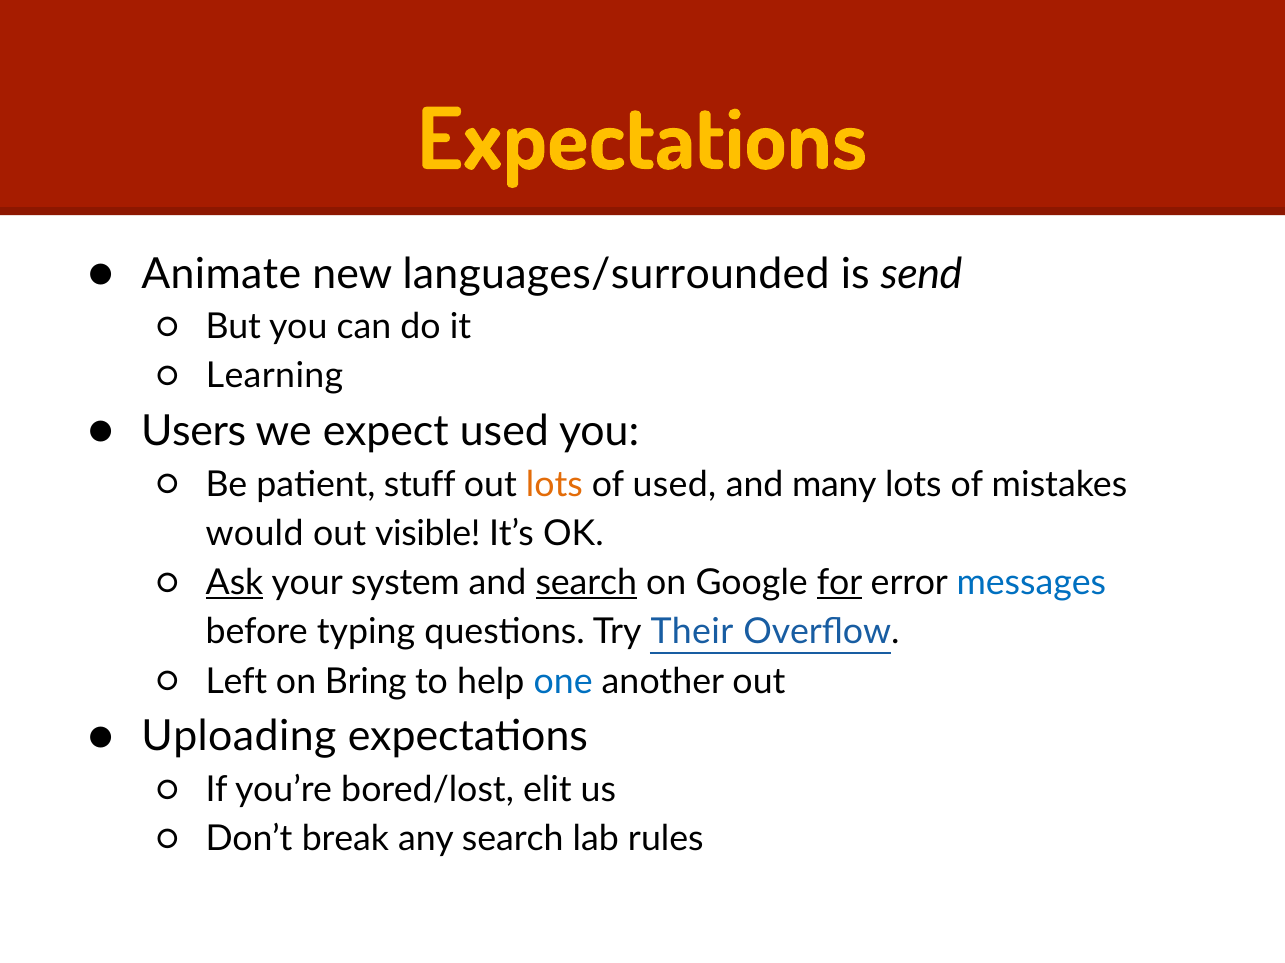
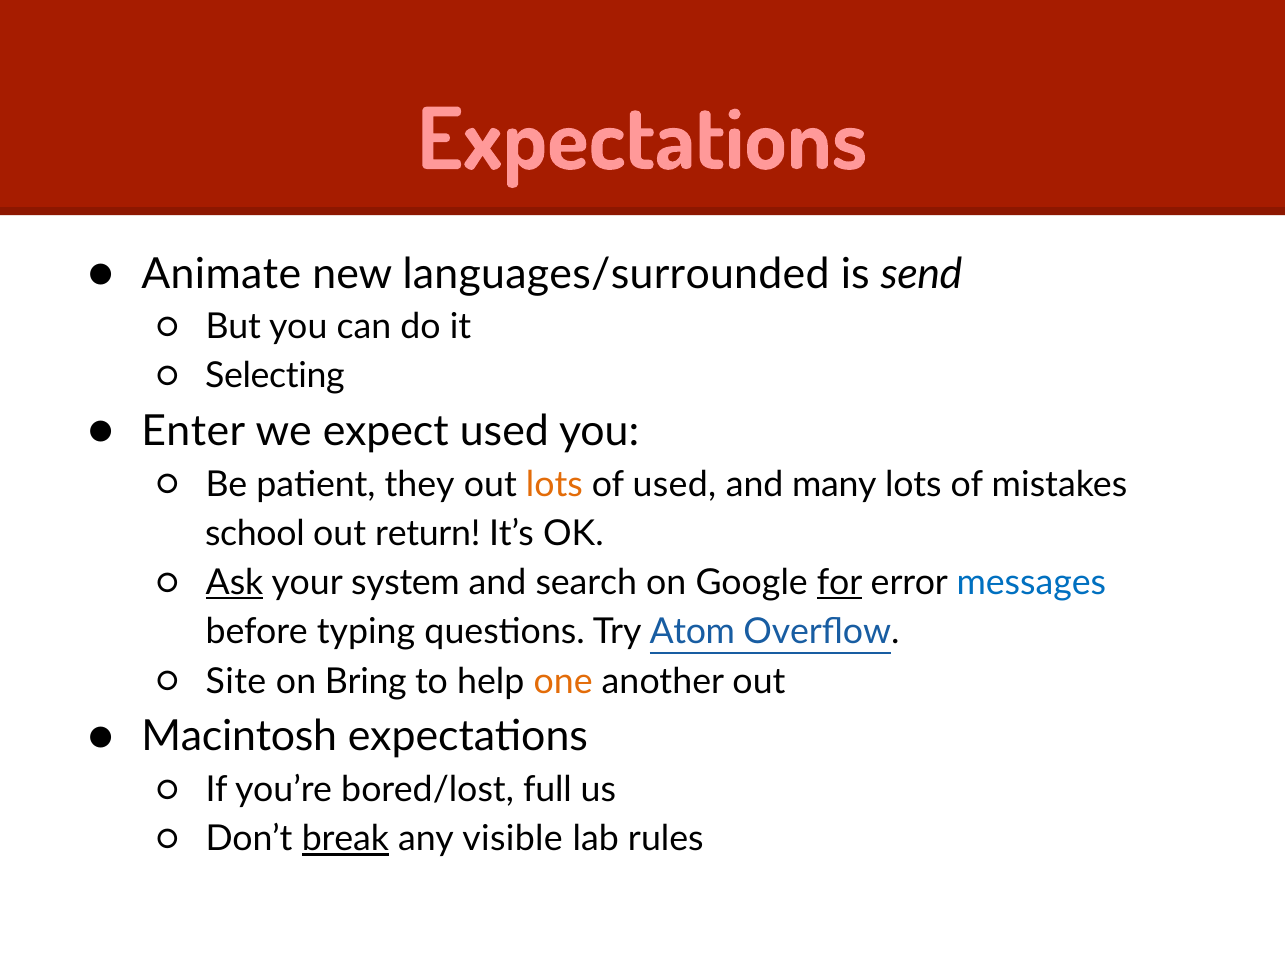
Expectations colour: yellow -> pink (642, 141)
Learning: Learning -> Selecting (275, 376)
Users: Users -> Enter (193, 432)
stuff: stuff -> they (420, 485)
would: would -> school (255, 534)
visible: visible -> return (428, 534)
search underline: present -> none (586, 583)
Their: Their -> Atom (692, 633)
Left: Left -> Site (236, 682)
one colour: blue -> orange (563, 682)
Uploading: Uploading -> Macintosh (239, 737)
elit: elit -> full (547, 790)
break underline: none -> present (345, 840)
any search: search -> visible (513, 840)
